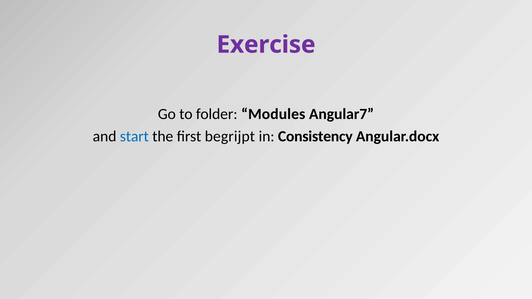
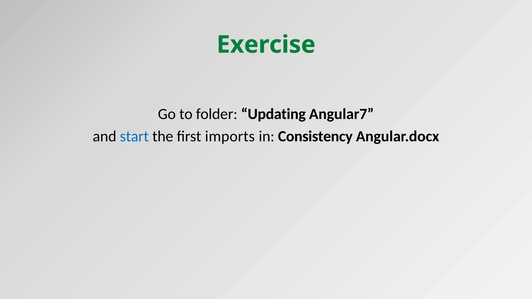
Exercise colour: purple -> green (266, 45)
Modules: Modules -> Updating (273, 114)
begrijpt: begrijpt -> imports (230, 136)
